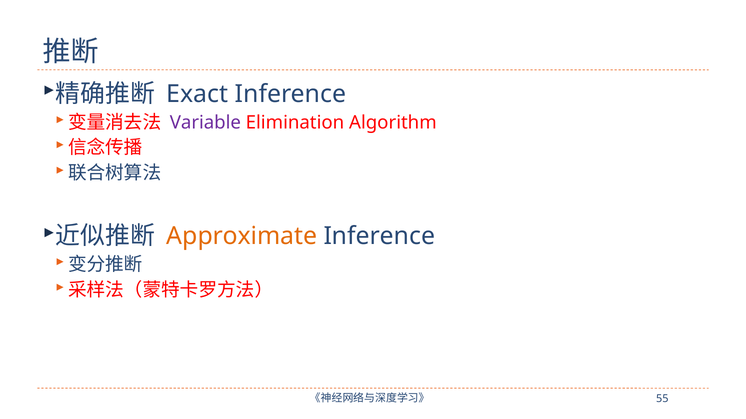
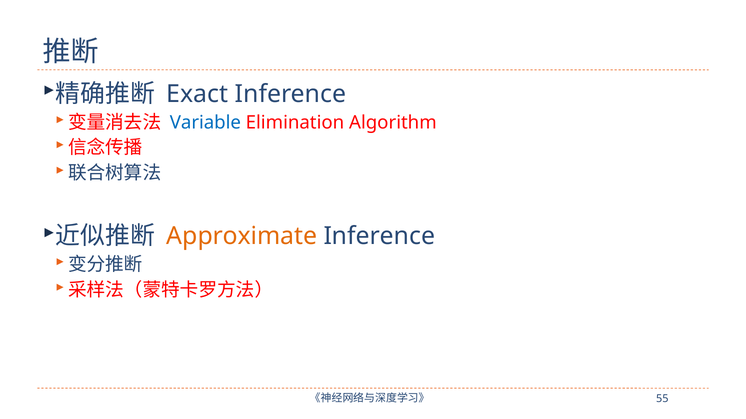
Variable colour: purple -> blue (205, 123)
